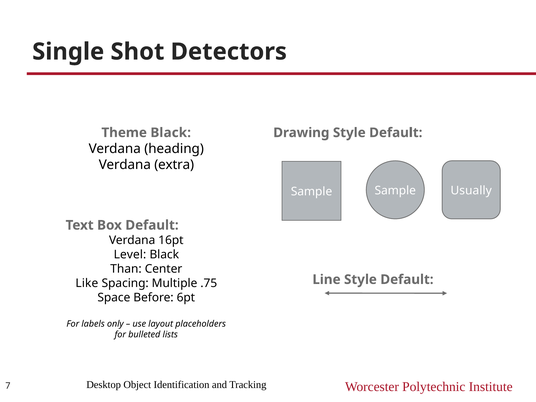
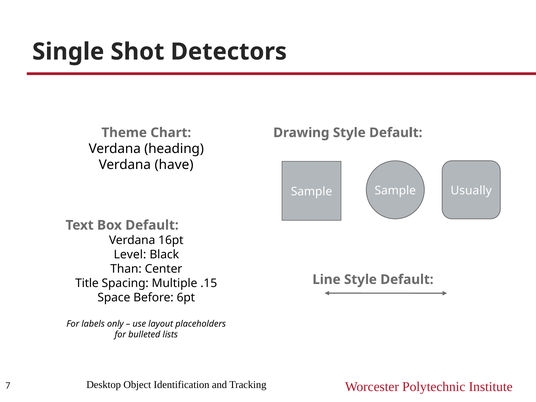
Theme Black: Black -> Chart (171, 133)
extra: extra -> have (174, 165)
Like: Like -> Title (87, 283)
.75: .75 -> .15 (209, 283)
